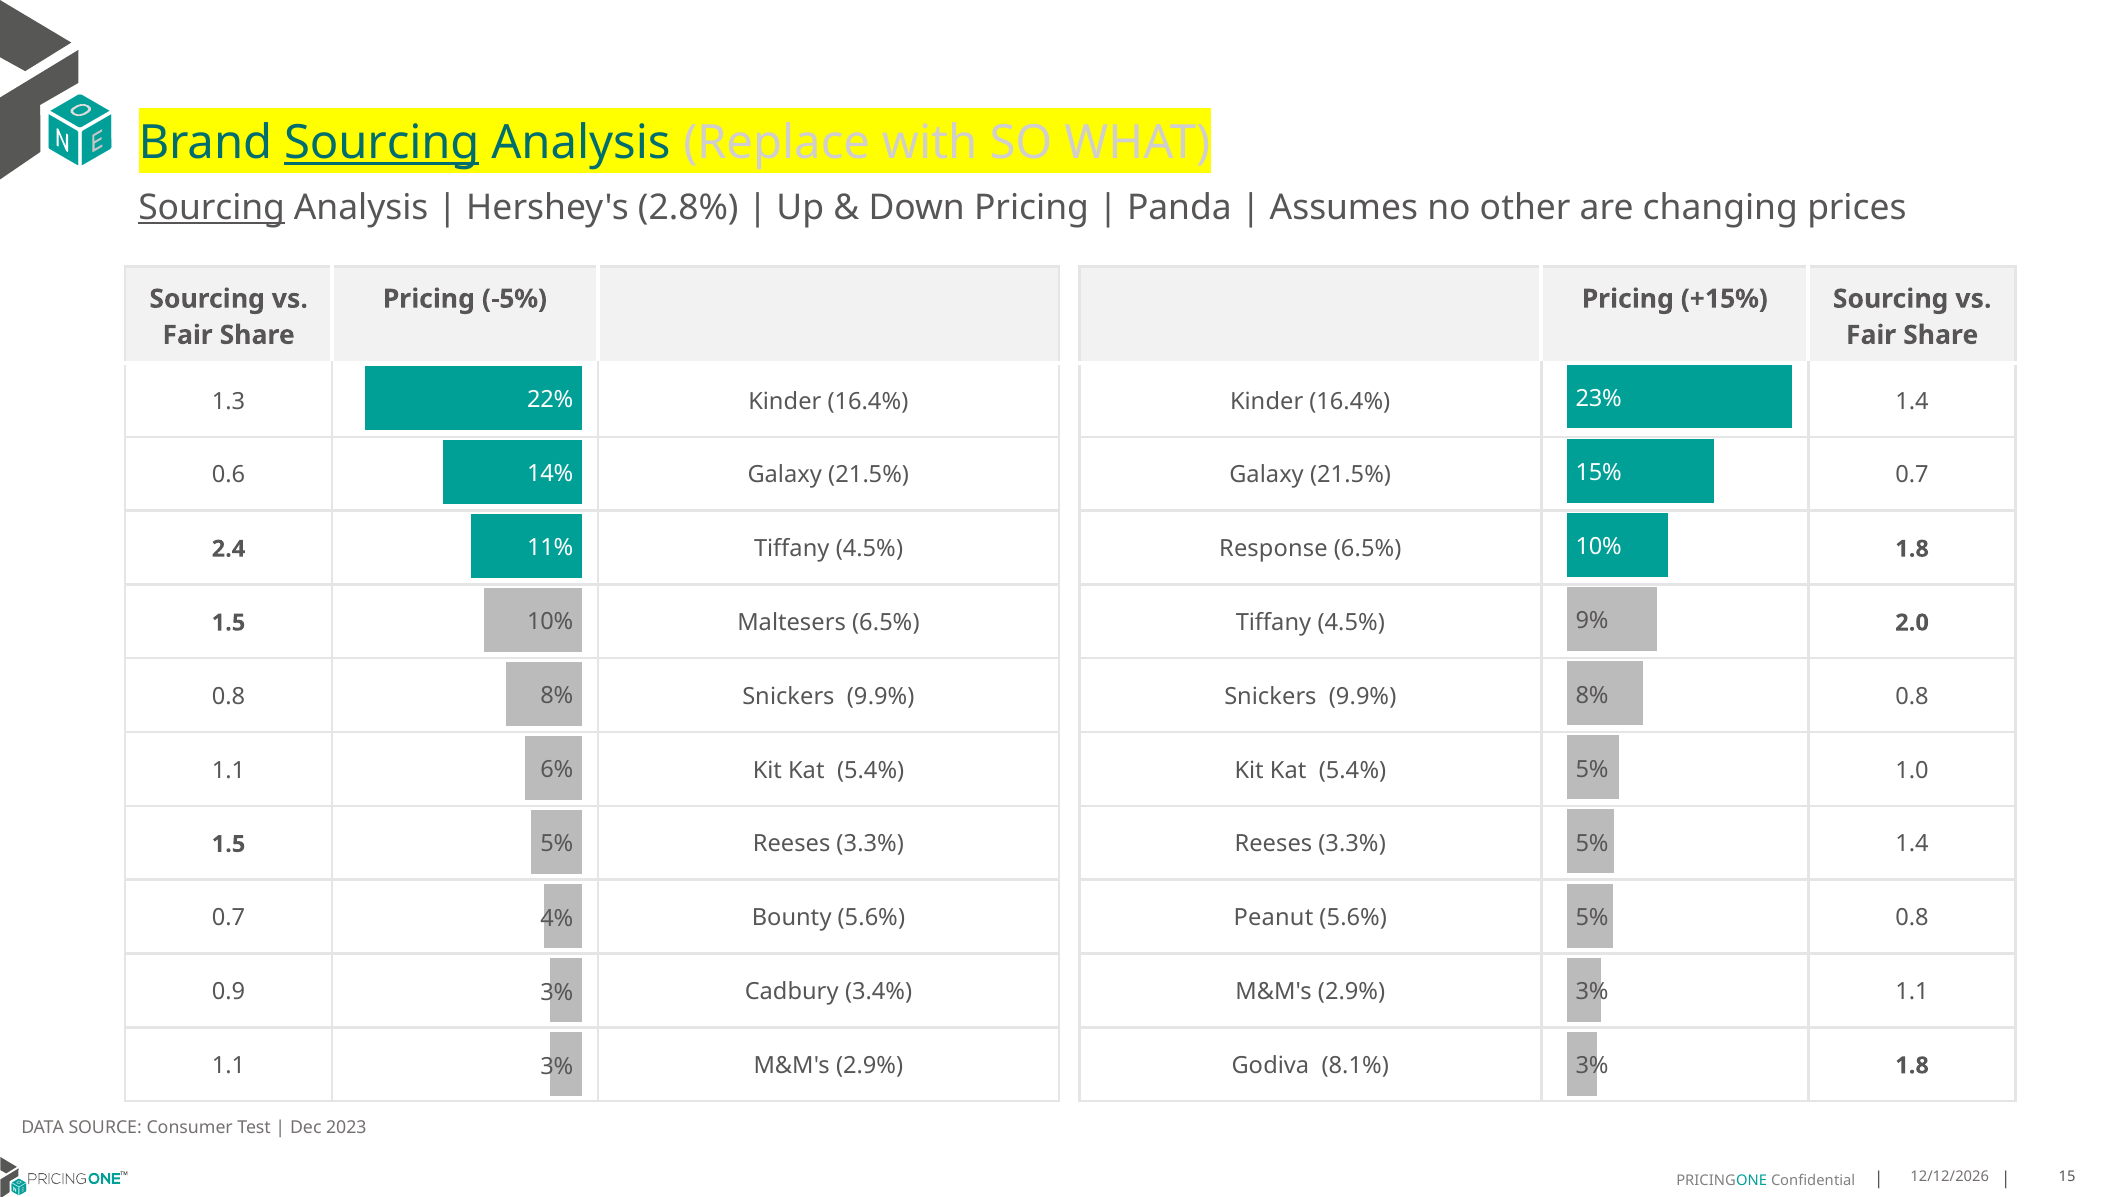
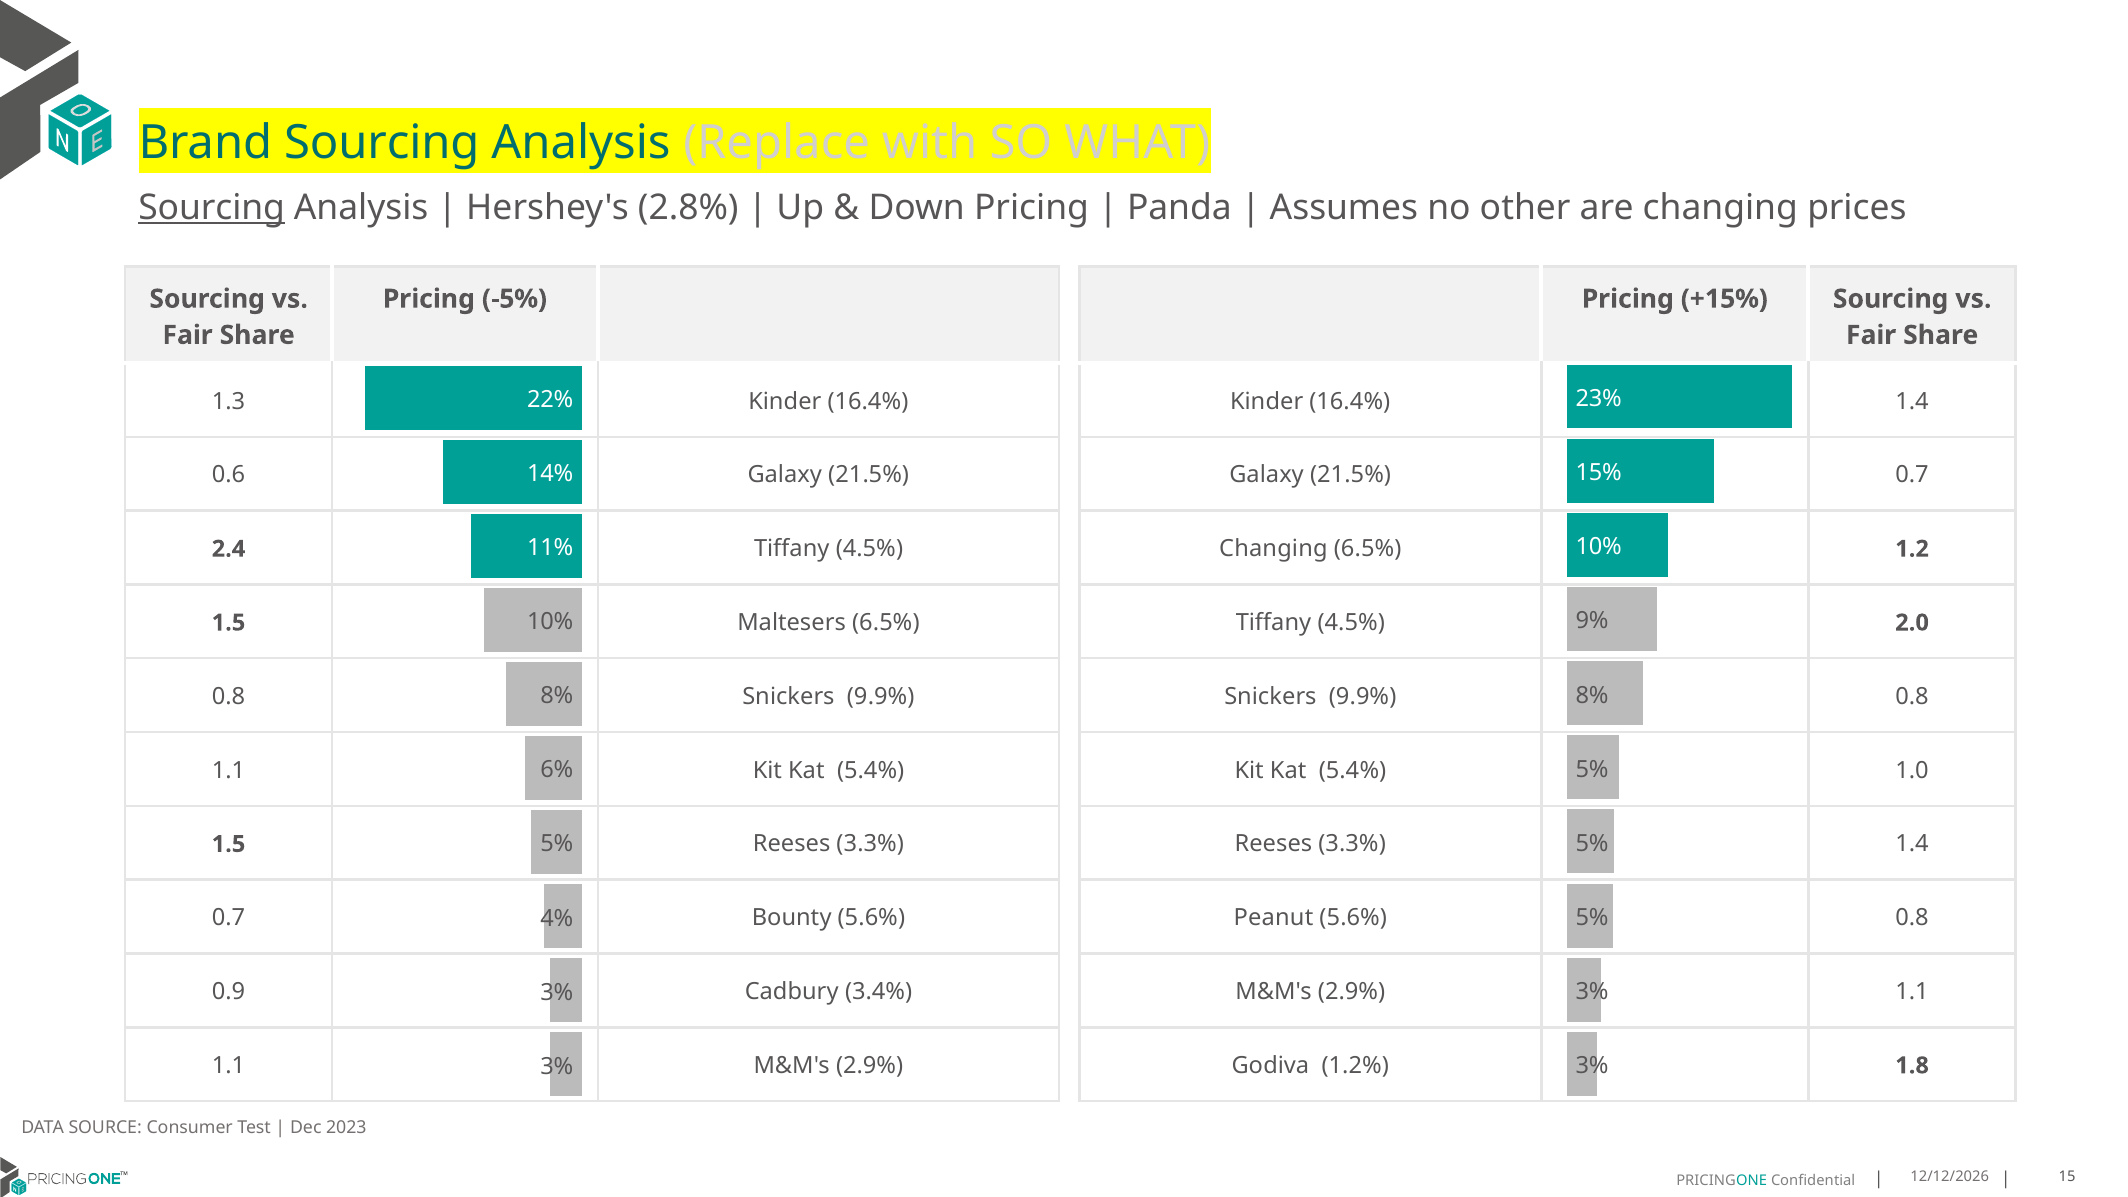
Sourcing underline: present -> none (382, 143)
Response: Response -> Changing (1273, 549)
6.5% 1.8: 1.8 -> 1.2 (1912, 549)
8.1%: 8.1% -> 1.2% (1355, 1066)
